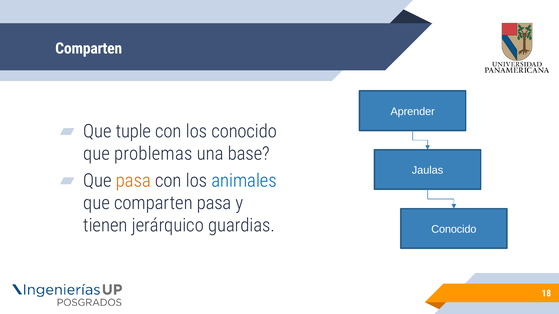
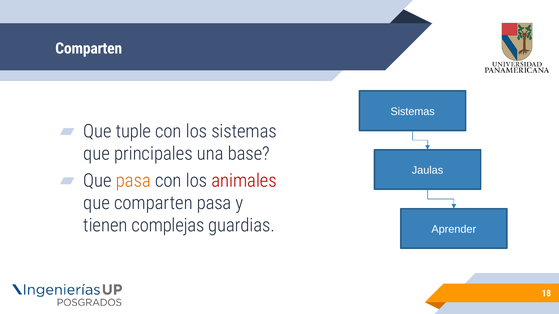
Aprender: Aprender -> Sistemas (413, 112)
los conocido: conocido -> sistemas (244, 132)
problemas: problemas -> principales (153, 154)
animales colour: blue -> red (244, 181)
jerárquico: jerárquico -> complejas (168, 226)
Conocido: Conocido -> Aprender (454, 229)
